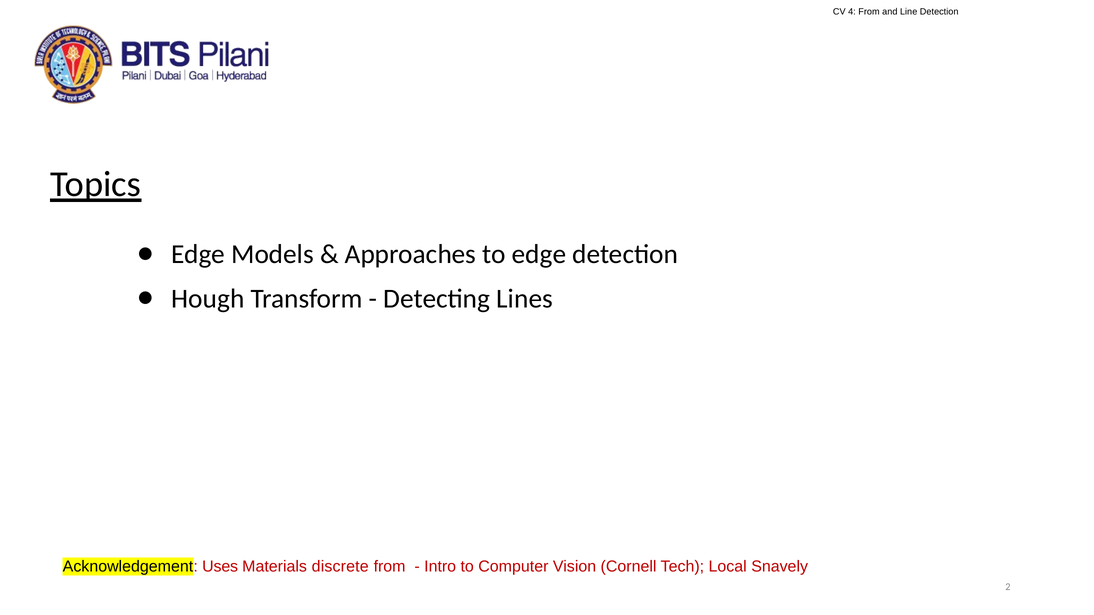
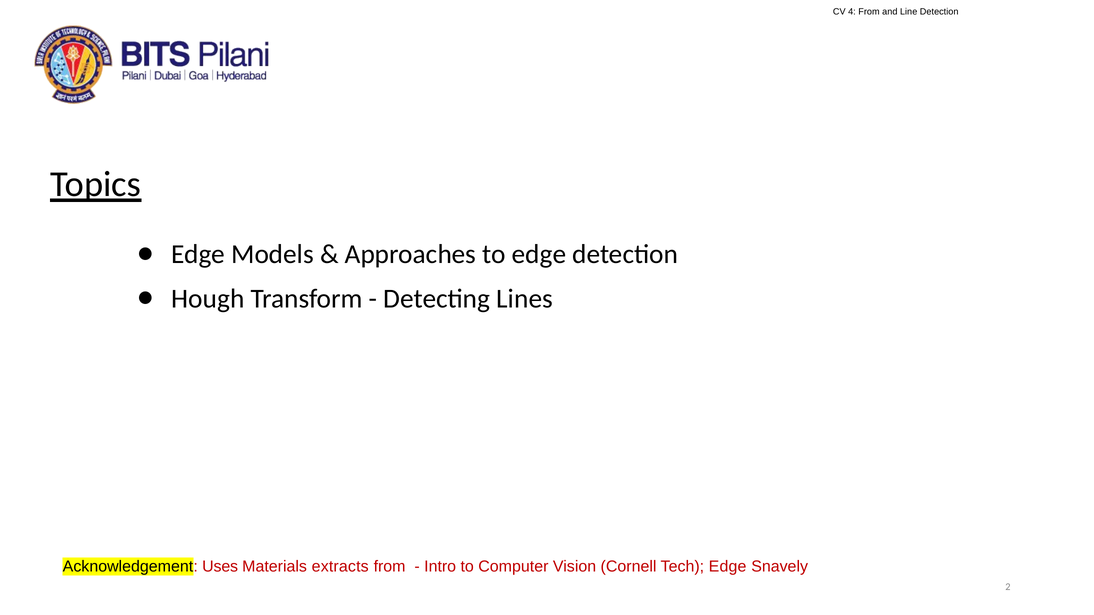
discrete: discrete -> extracts (340, 567)
Tech Local: Local -> Edge (728, 567)
